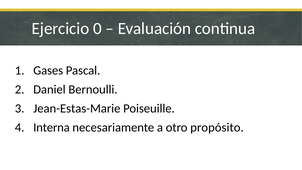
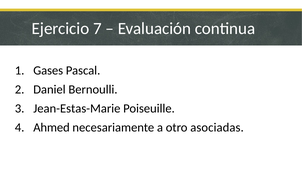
0: 0 -> 7 (97, 29)
Interna: Interna -> Ahmed (51, 127)
propósito: propósito -> asociadas (217, 127)
